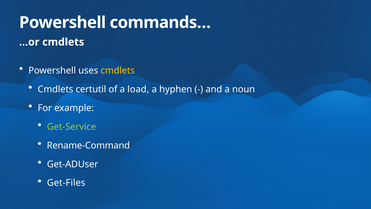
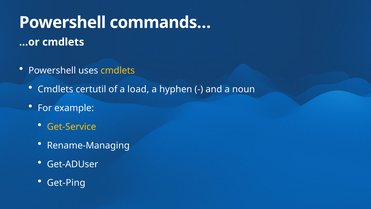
Get-Service colour: light green -> yellow (72, 127)
Rename-Command: Rename-Command -> Rename-Managing (88, 145)
Get-Files: Get-Files -> Get-Ping (66, 183)
